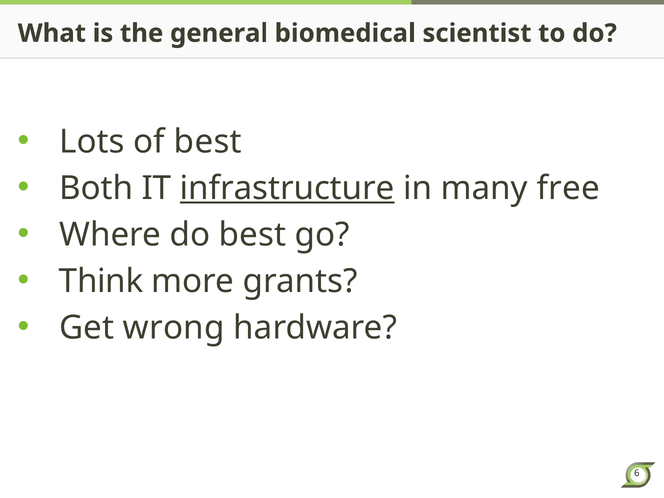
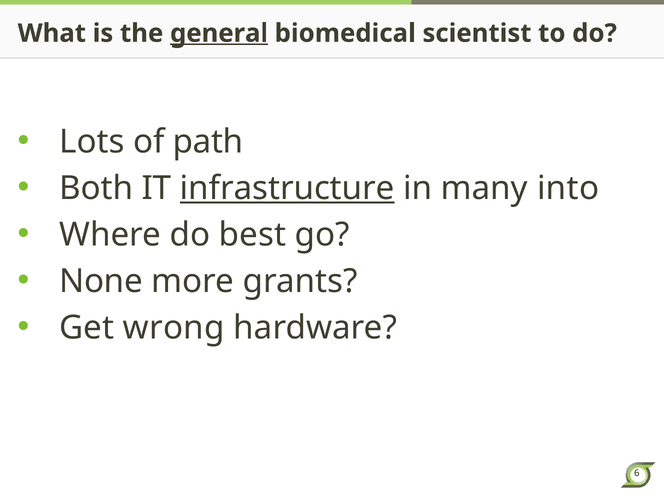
general underline: none -> present (219, 33)
of best: best -> path (208, 142)
free: free -> into (568, 188)
Think: Think -> None (101, 281)
